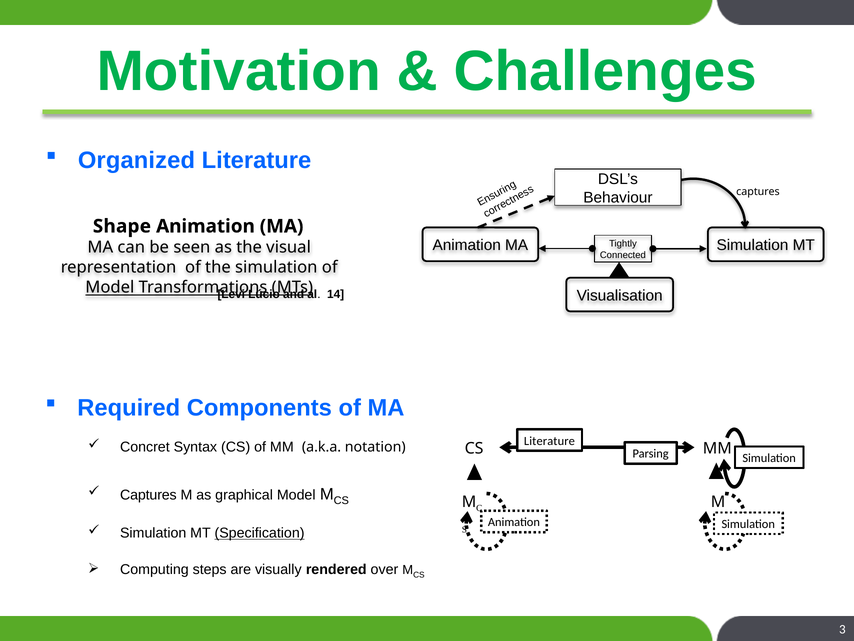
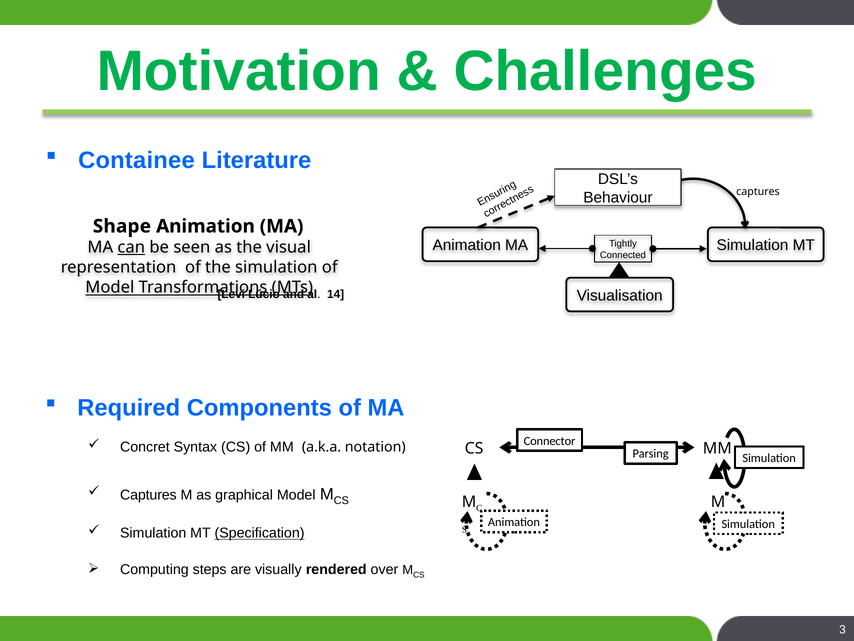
Organized: Organized -> Containee (136, 160)
can underline: none -> present (131, 247)
Literature: Literature -> Connector (550, 441)
